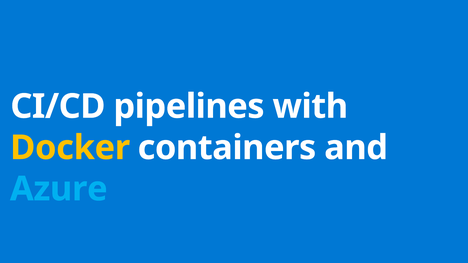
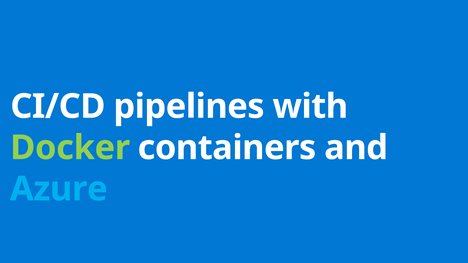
Docker colour: yellow -> light green (70, 148)
